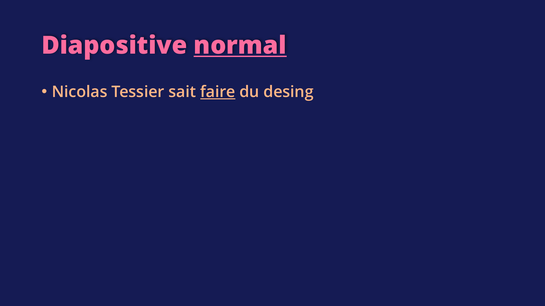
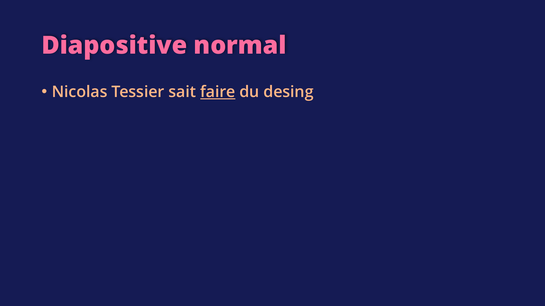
normal underline: present -> none (240, 46)
